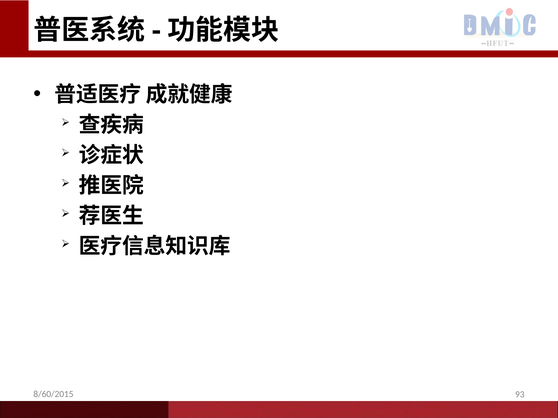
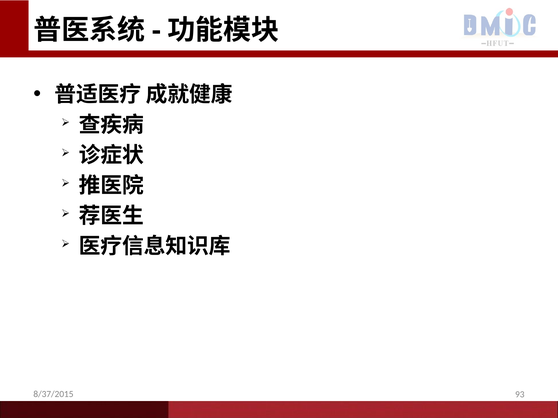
8/60/2015: 8/60/2015 -> 8/37/2015 (53, 394)
